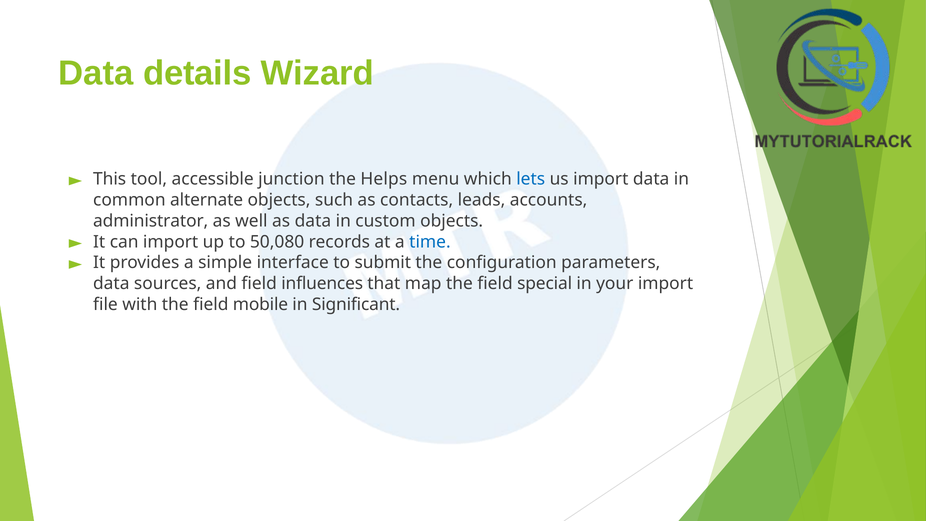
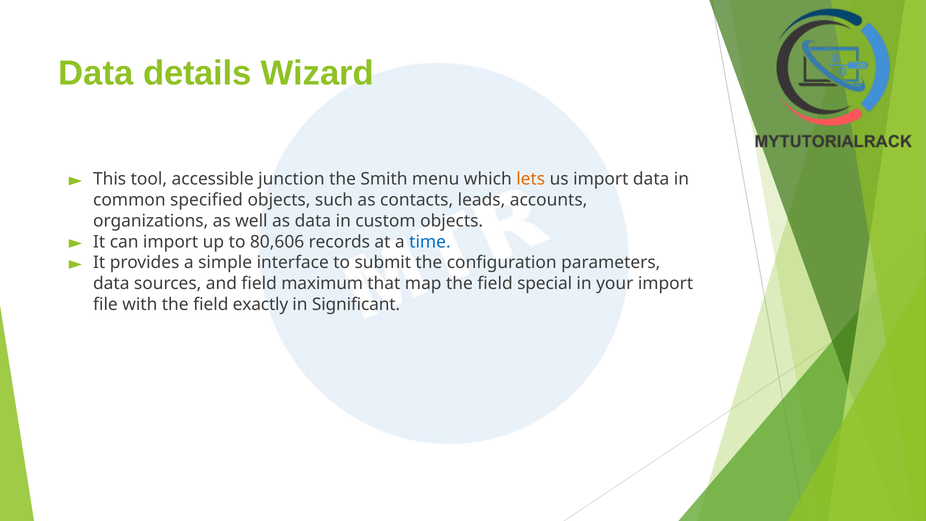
Helps: Helps -> Smith (384, 179)
lets colour: blue -> orange (531, 179)
alternate: alternate -> specified (206, 200)
administrator: administrator -> organizations (151, 221)
50,080: 50,080 -> 80,606 (277, 242)
influences: influences -> maximum (322, 283)
mobile: mobile -> exactly (260, 304)
